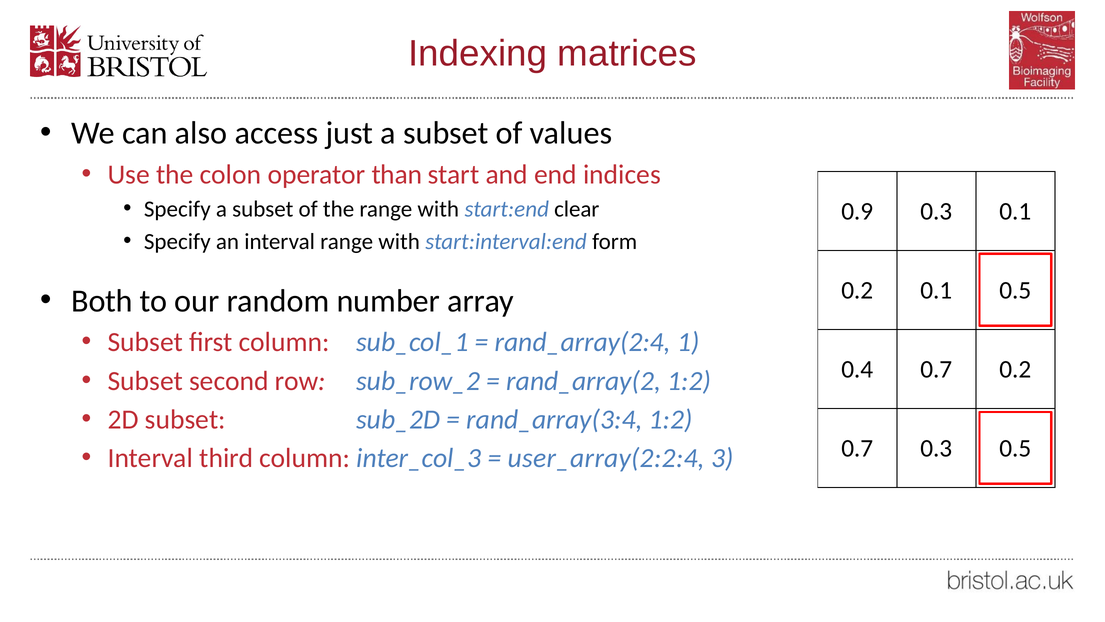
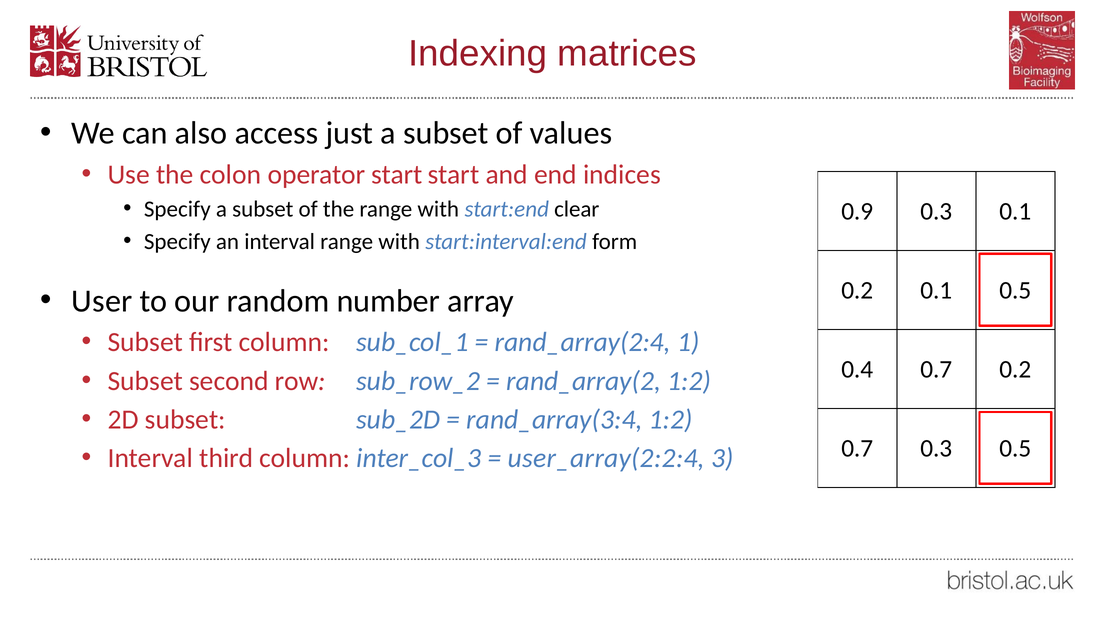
operator than: than -> start (397, 174)
Both: Both -> User (102, 301)
